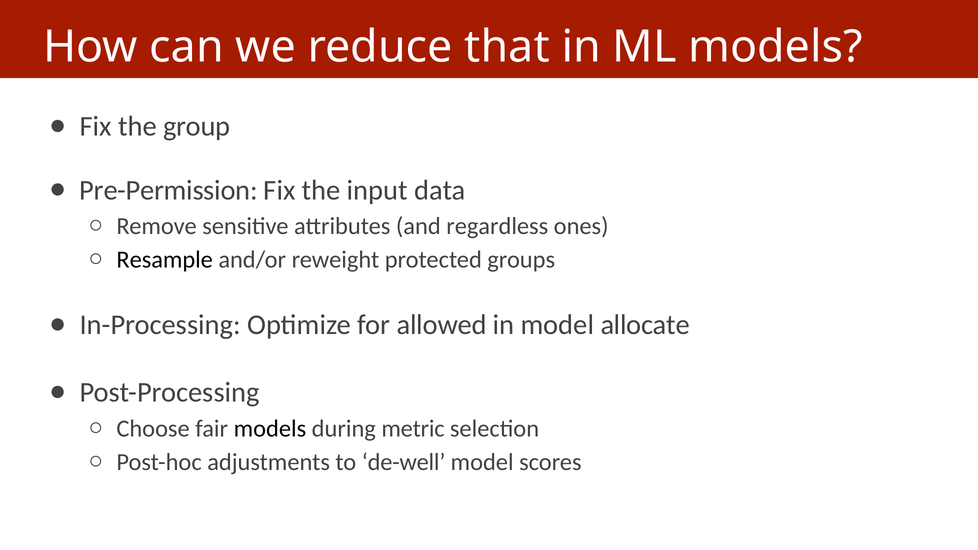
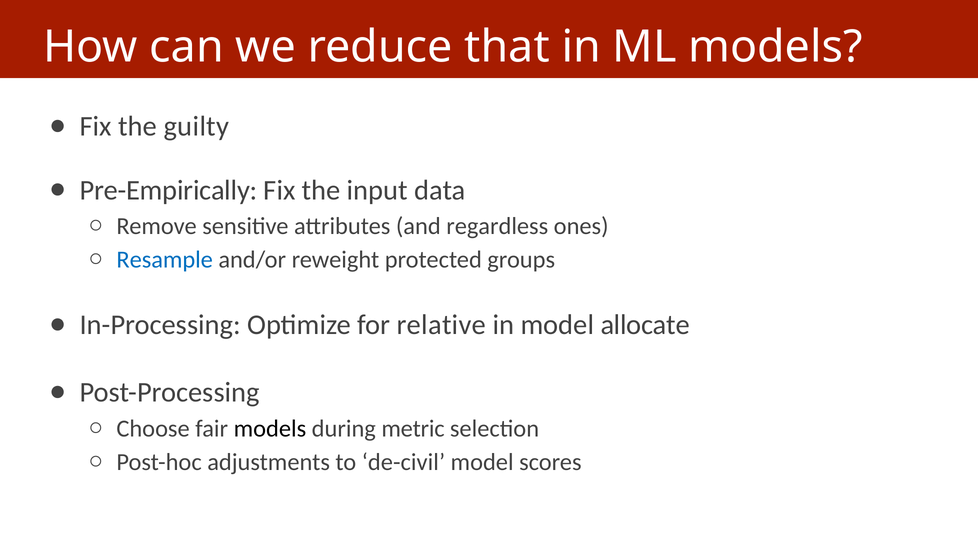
group: group -> guilty (196, 126)
Pre-Permission: Pre-Permission -> Pre-Empirically (169, 190)
Resample colour: black -> blue (165, 260)
allowed: allowed -> relative (441, 325)
de-well: de-well -> de-civil (403, 462)
